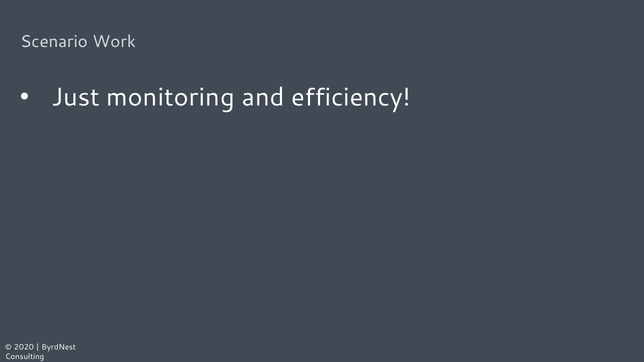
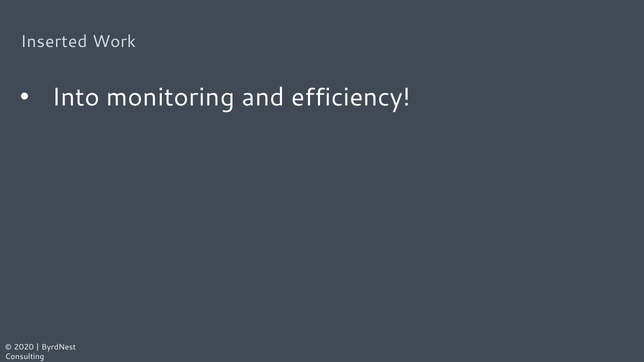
Scenario: Scenario -> Inserted (54, 41)
Just: Just -> Into (76, 98)
